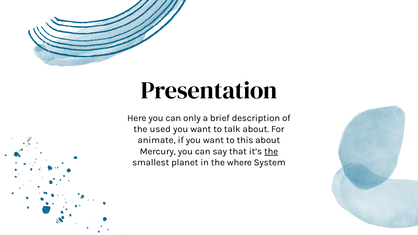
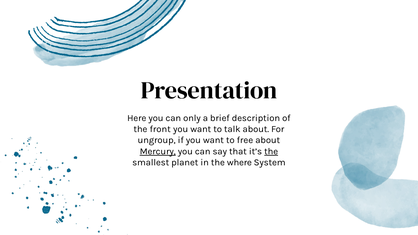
used: used -> front (160, 129)
animate: animate -> ungroup (157, 140)
this: this -> free (245, 140)
Mercury underline: none -> present (158, 151)
